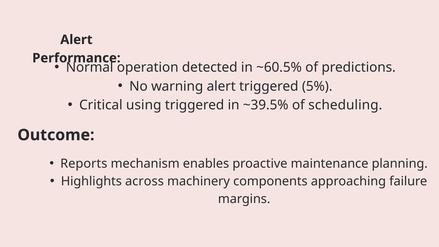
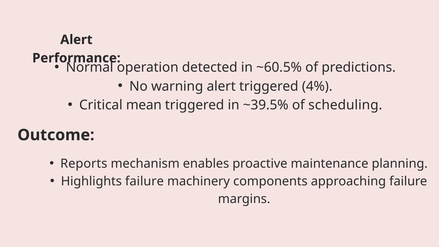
5%: 5% -> 4% (317, 86)
using: using -> mean (144, 105)
Highlights across: across -> failure (144, 181)
